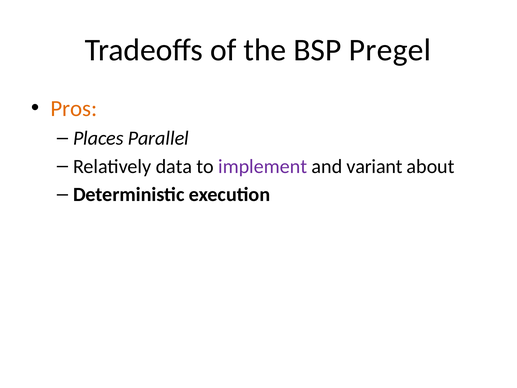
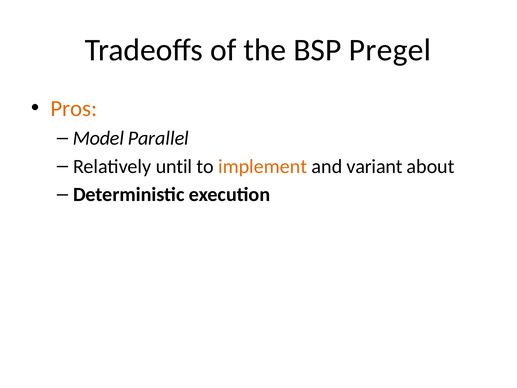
Places: Places -> Model (98, 138)
data: data -> until (174, 166)
implement colour: purple -> orange (263, 166)
